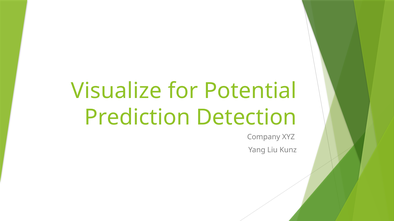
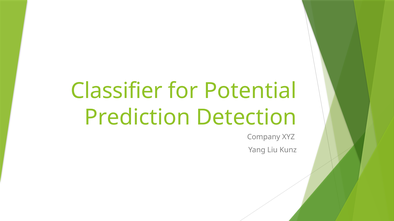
Visualize: Visualize -> Classifier (117, 91)
